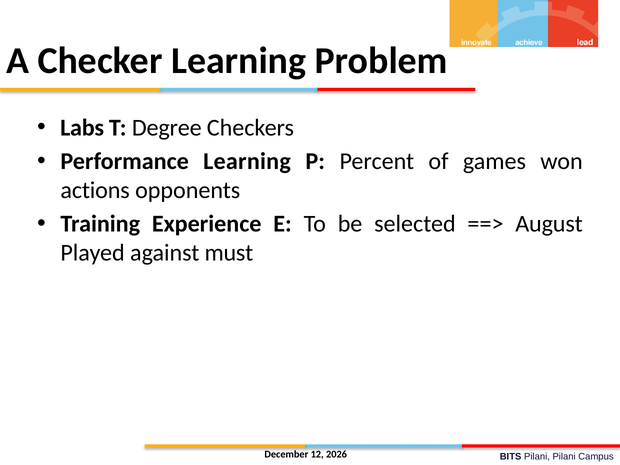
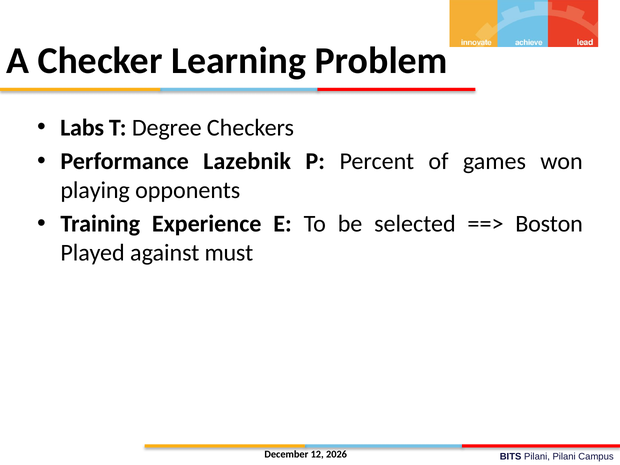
Performance Learning: Learning -> Lazebnik (247, 161)
actions: actions -> playing (95, 190)
August: August -> Boston (549, 224)
